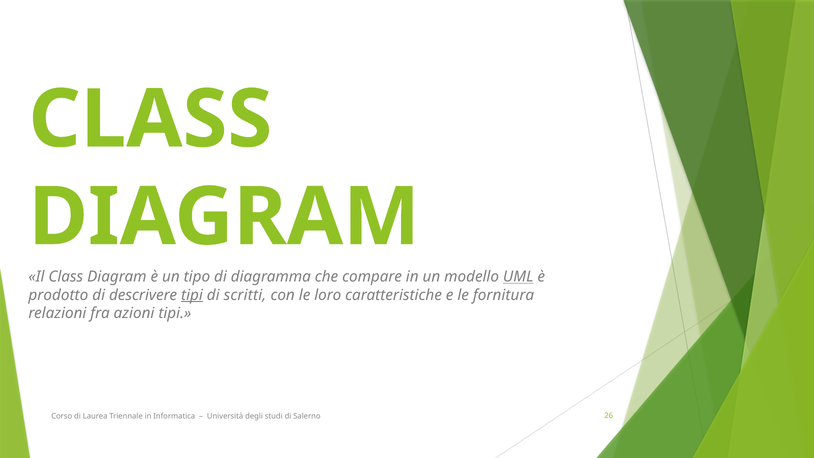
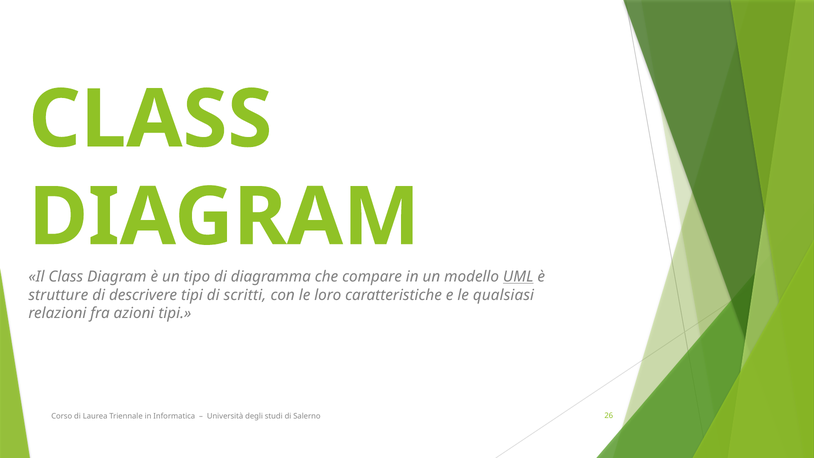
prodotto: prodotto -> strutture (58, 295)
tipi underline: present -> none (192, 295)
fornitura: fornitura -> qualsiasi (503, 295)
